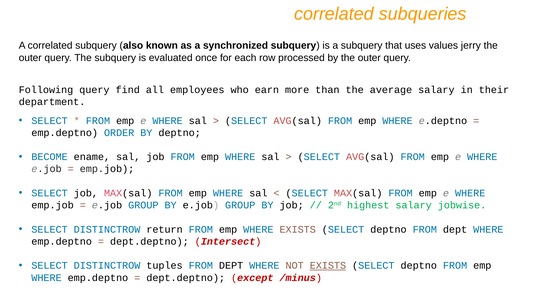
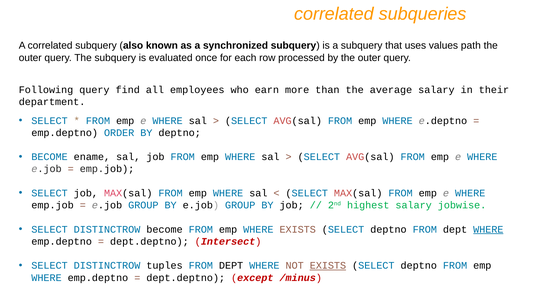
jerry: jerry -> path (471, 46)
DISTINCTROW return: return -> become (165, 230)
WHERE underline: none -> present (488, 230)
